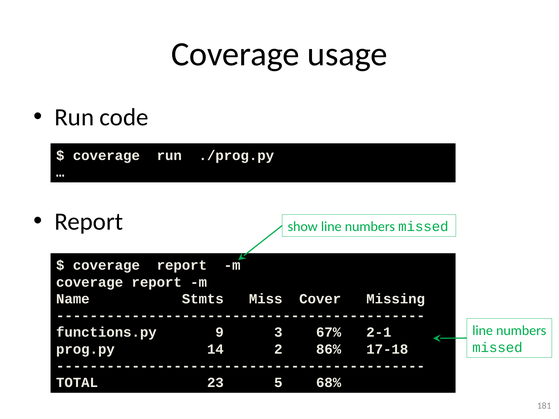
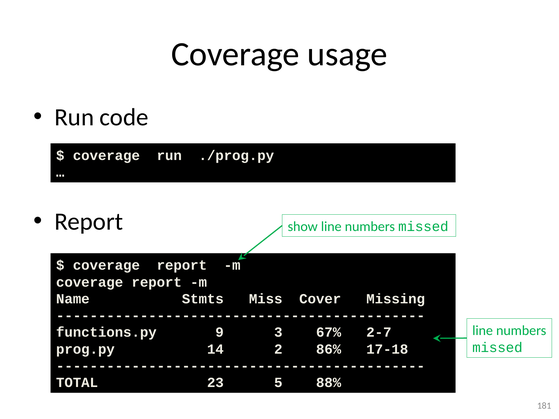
2-1: 2-1 -> 2-7 (379, 333)
68%: 68% -> 88% (329, 383)
